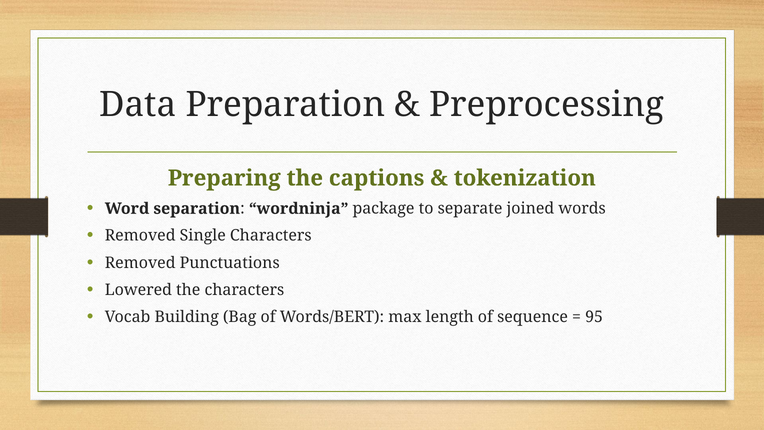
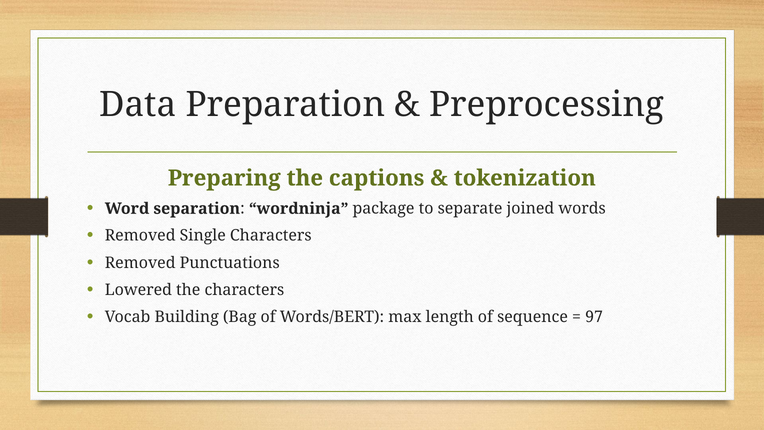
95: 95 -> 97 (594, 317)
